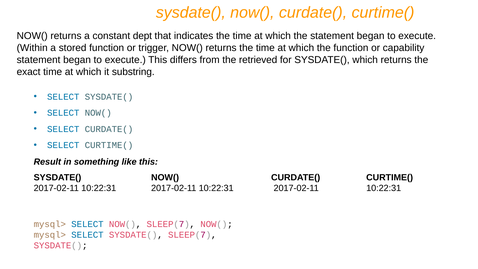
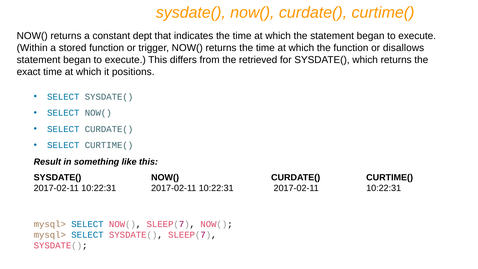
capability: capability -> disallows (404, 48)
substring: substring -> positions (133, 72)
